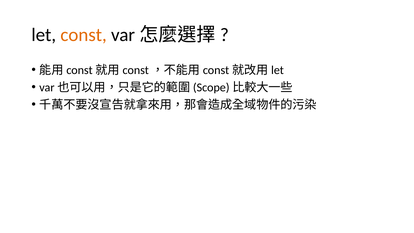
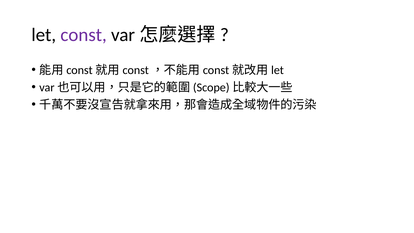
const colour: orange -> purple (84, 35)
